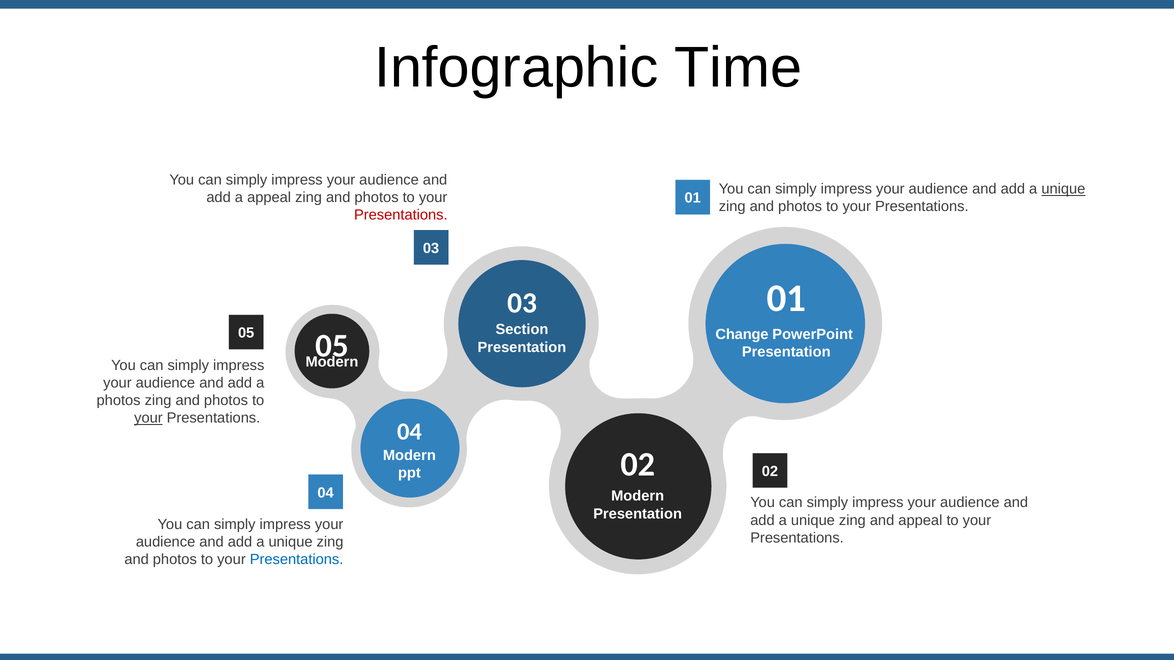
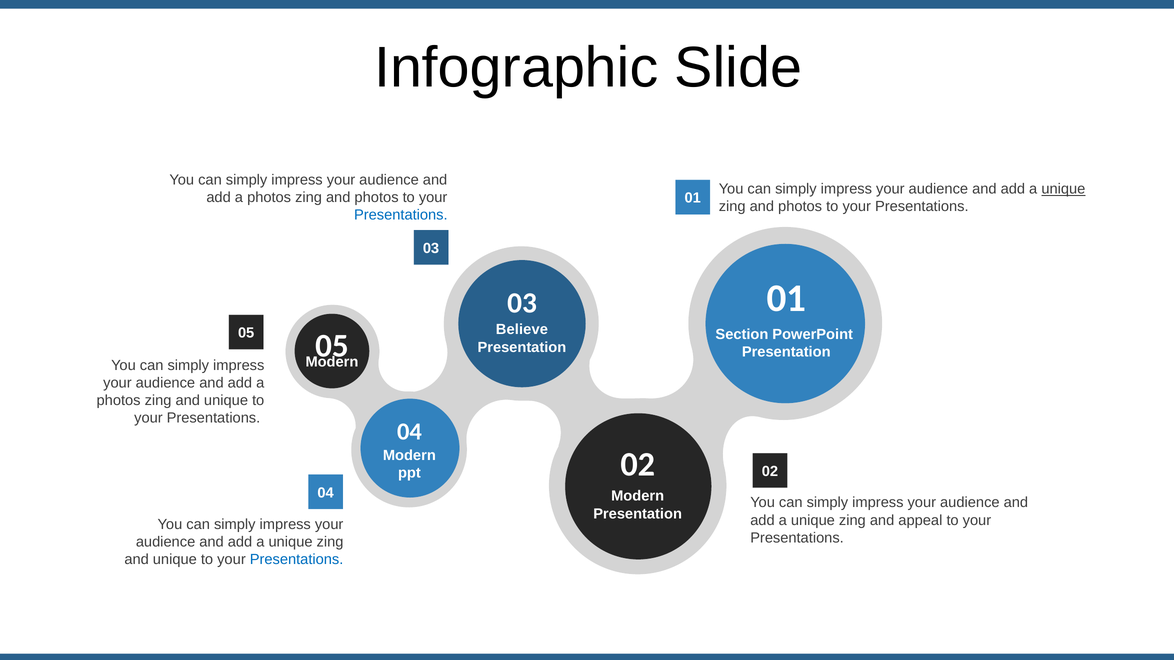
Time: Time -> Slide (738, 68)
appeal: appeal -> photos (269, 198)
Presentations colour: red -> blue (401, 215)
Section: Section -> Believe (522, 330)
Change: Change -> Section (742, 334)
photos: photos -> unique (226, 401)
your underline: present -> none (148, 418)
photos: photos -> unique (175, 560)
